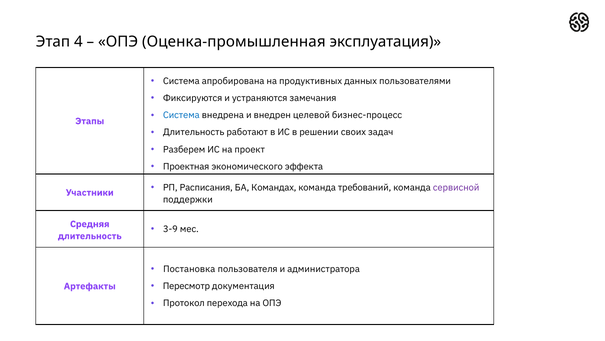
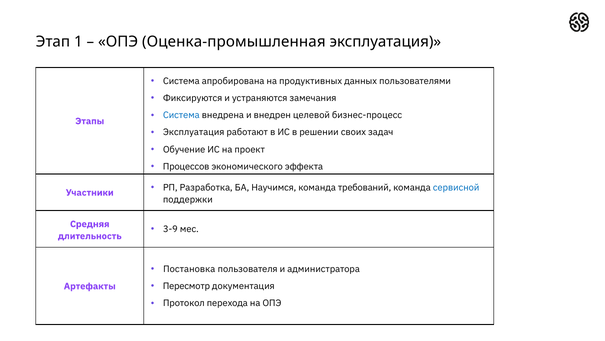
4: 4 -> 1 (78, 42)
Длительность: Длительность -> Эксплуатация (194, 132)
Разберем: Разберем -> Обучение (184, 149)
Проектная: Проектная -> Процессов (186, 166)
Расписания: Расписания -> Разработка (206, 187)
Командах: Командах -> Научимся (274, 187)
сервисной colour: purple -> blue (456, 187)
